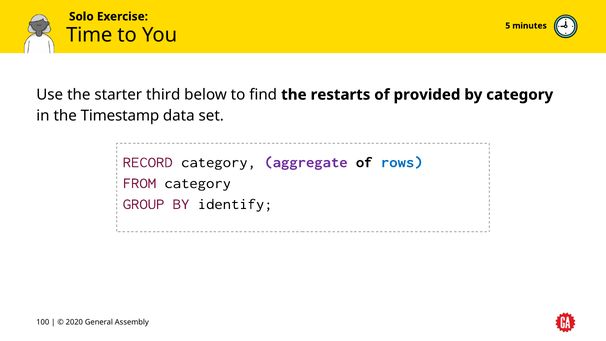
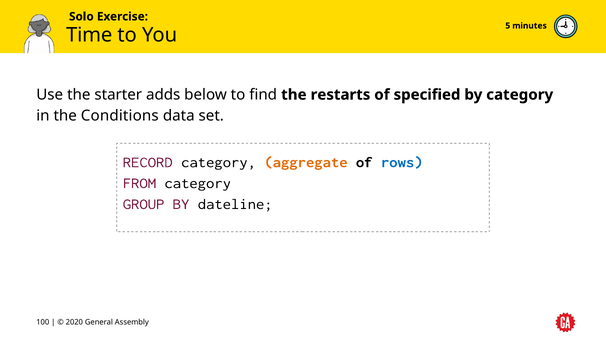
third: third -> adds (163, 95)
provided: provided -> specified (427, 95)
Timestamp: Timestamp -> Conditions (120, 116)
aggregate colour: purple -> orange (306, 162)
identify: identify -> dateline (235, 204)
